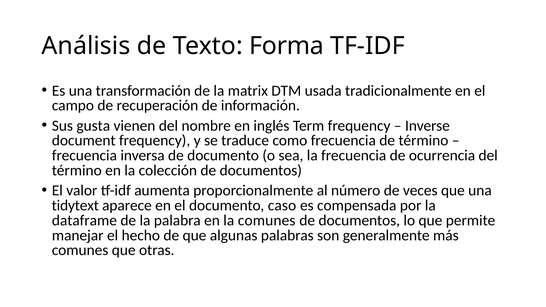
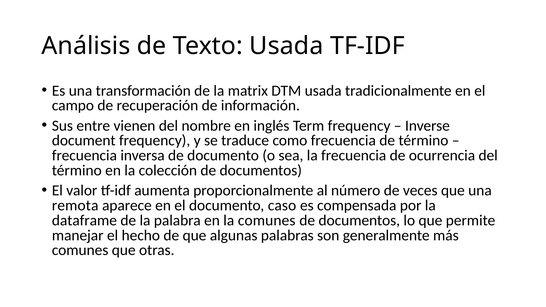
Texto Forma: Forma -> Usada (286, 46)
gusta: gusta -> entre (93, 126)
tidytext: tidytext -> remota (75, 206)
